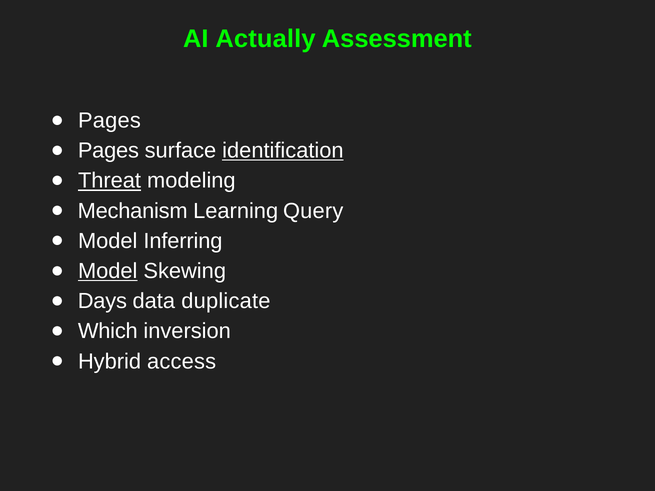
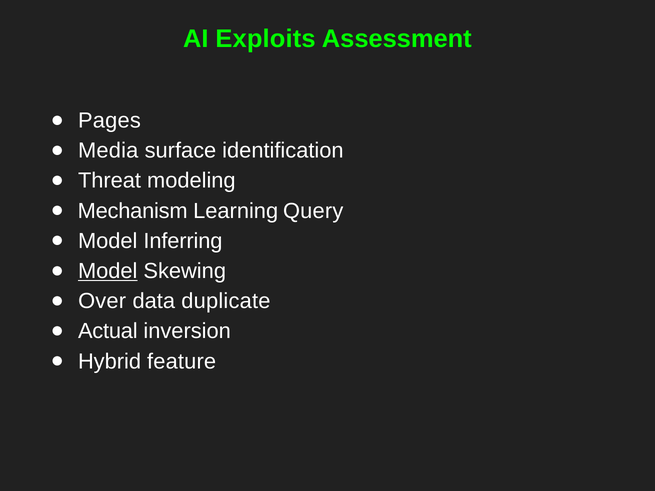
Actually: Actually -> Exploits (266, 39)
Pages: Pages -> Media (108, 151)
identification underline: present -> none (283, 151)
Threat underline: present -> none (110, 181)
Days: Days -> Over (102, 301)
Which: Which -> Actual (108, 331)
access: access -> feature (182, 362)
